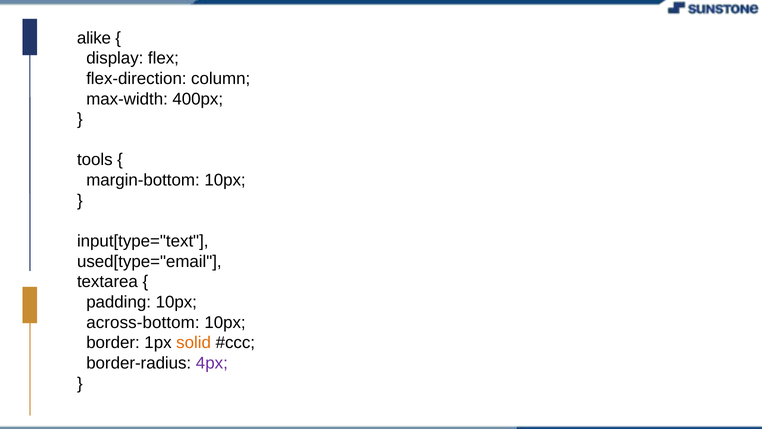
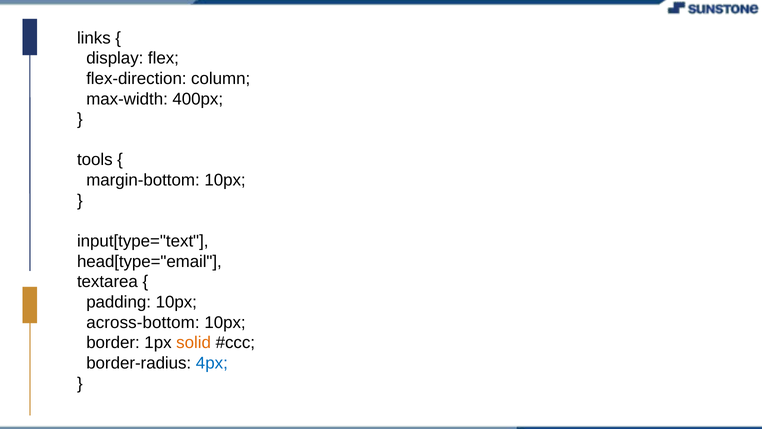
alike: alike -> links (94, 38)
used[type="email: used[type="email -> head[type="email (149, 261)
4px colour: purple -> blue (212, 363)
